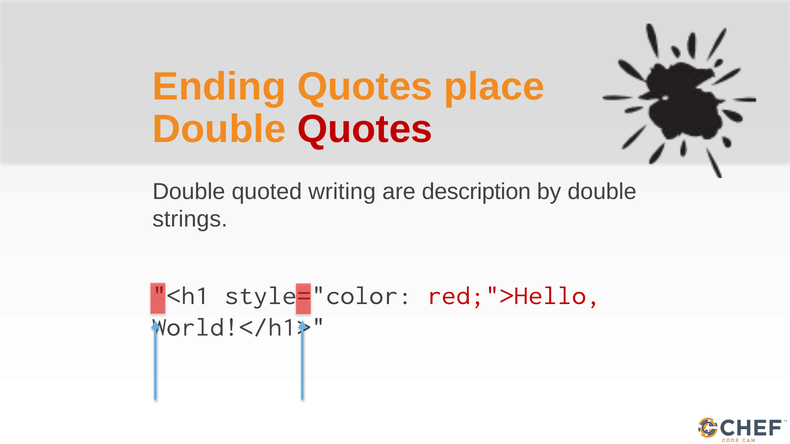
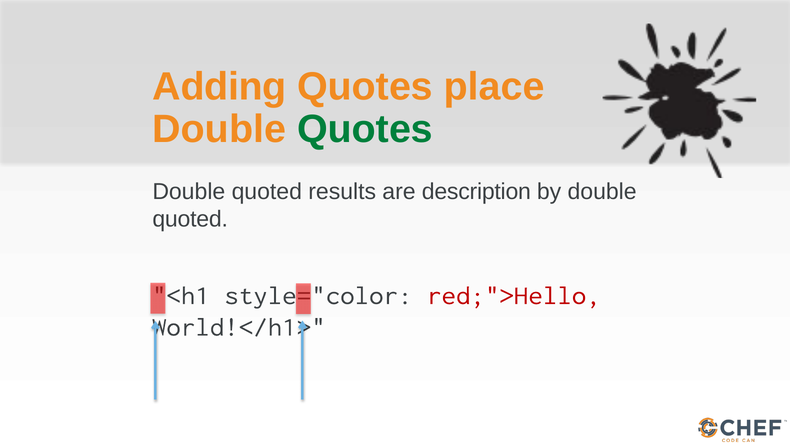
Ending: Ending -> Adding (219, 87)
Quotes colour: red -> green (365, 129)
writing: writing -> results (342, 192)
strings: strings -> quoted (190, 219)
